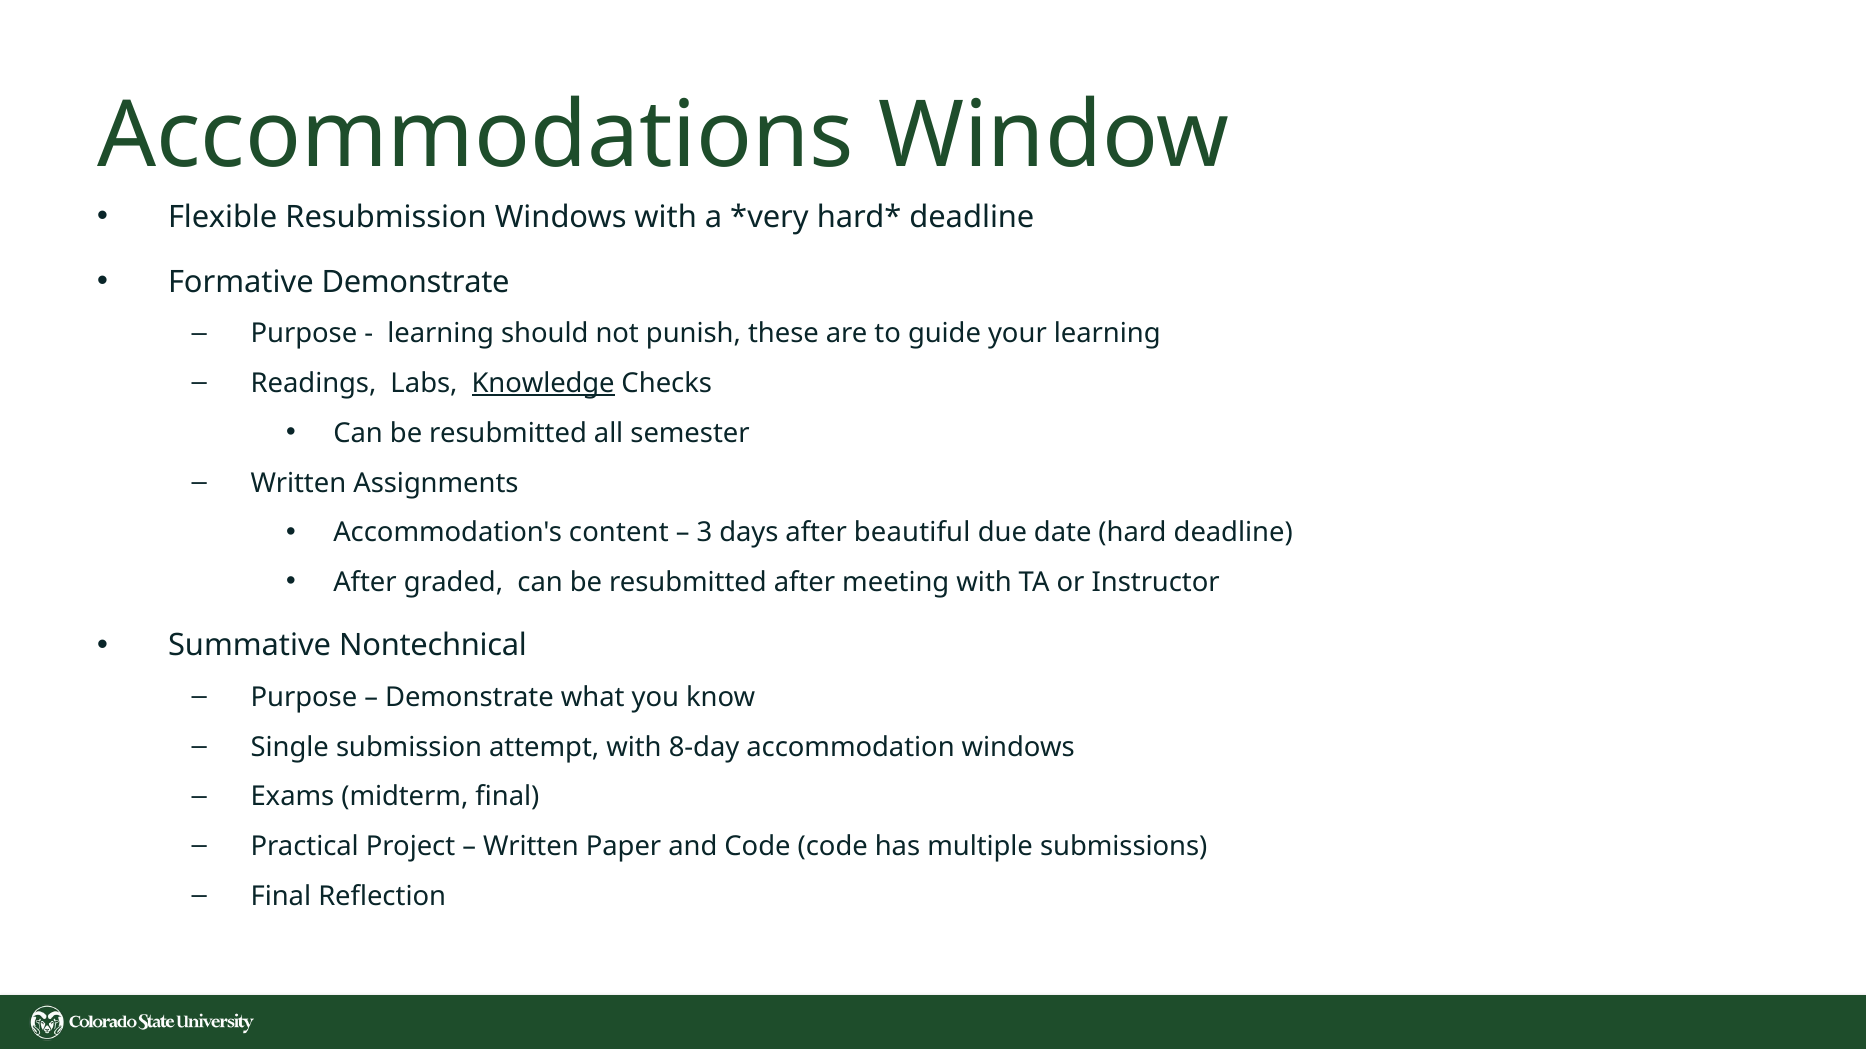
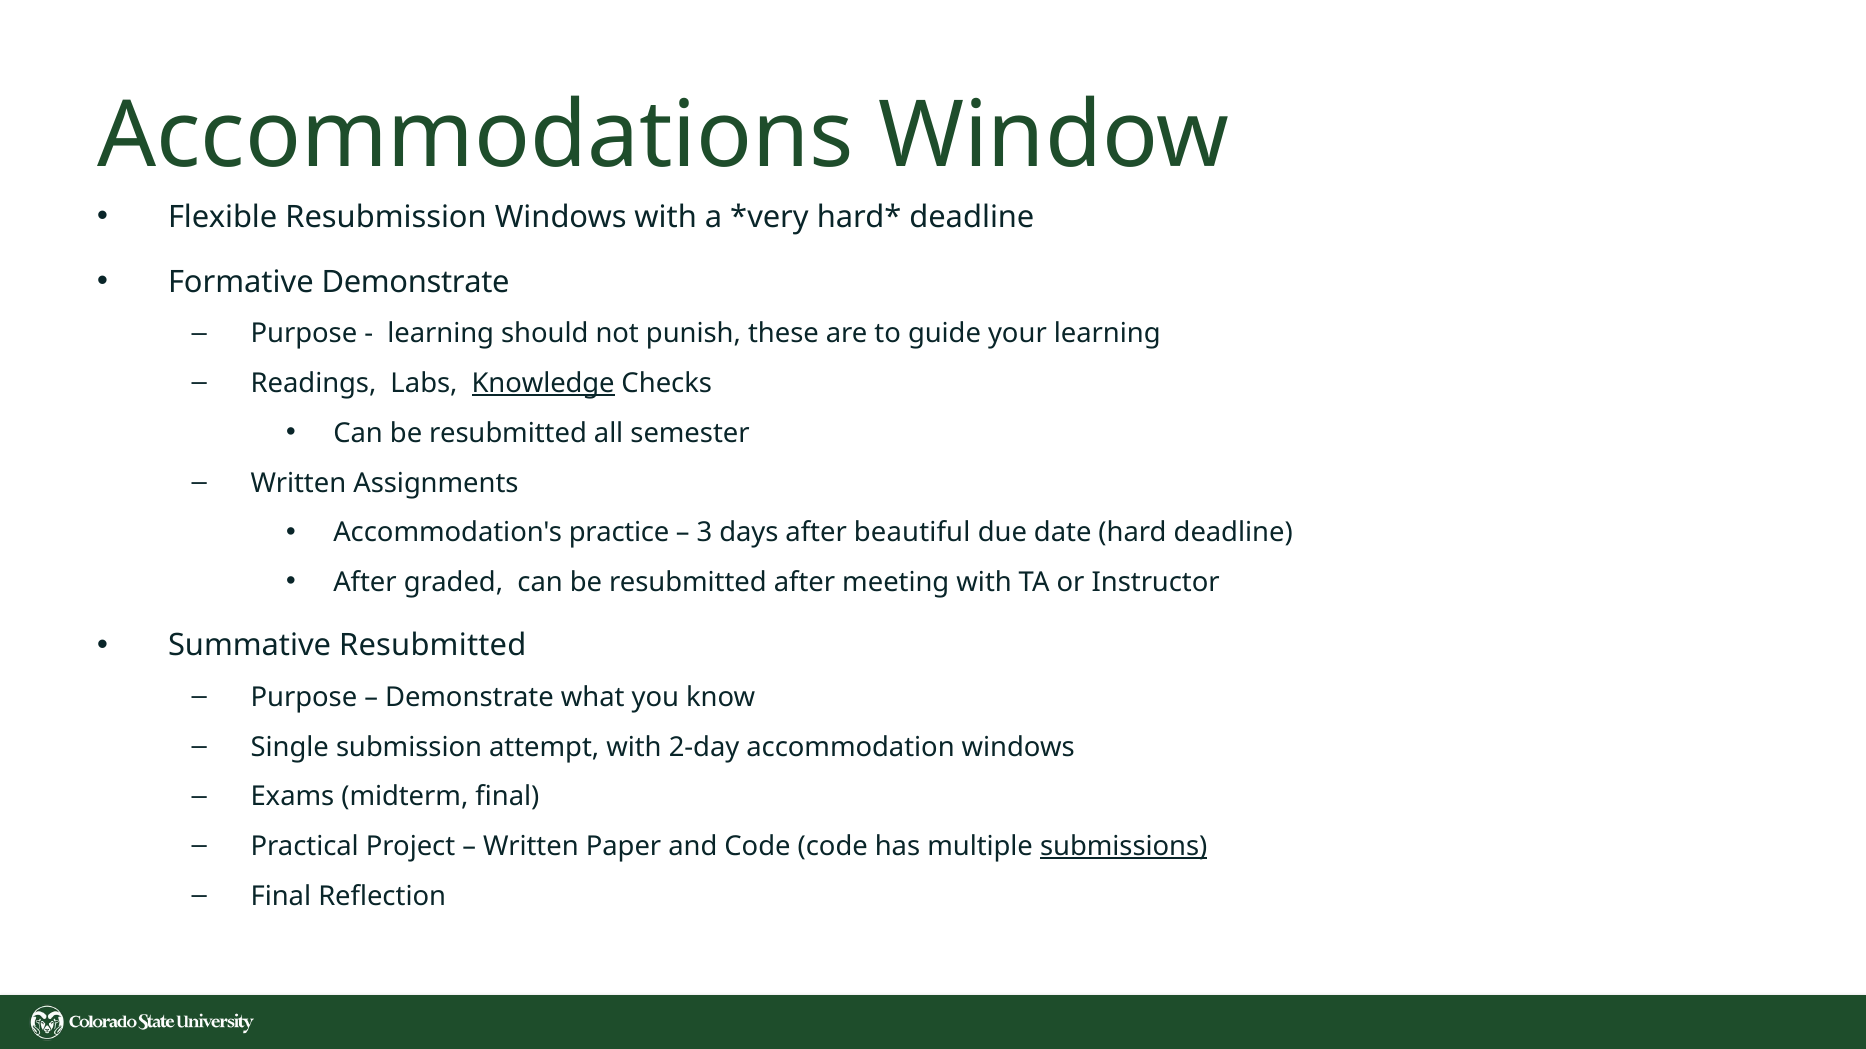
content: content -> practice (619, 533)
Summative Nontechnical: Nontechnical -> Resubmitted (433, 646)
8-day: 8-day -> 2-day (704, 747)
submissions underline: none -> present (1124, 847)
